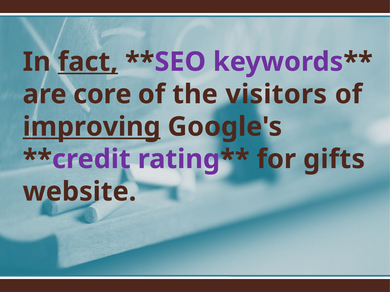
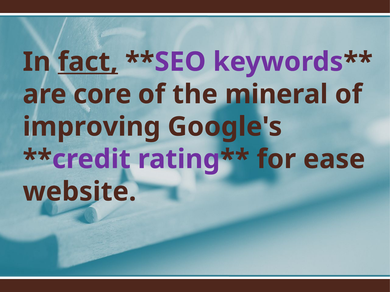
visitors: visitors -> mineral (276, 94)
improving underline: present -> none (92, 127)
gifts: gifts -> ease (334, 159)
